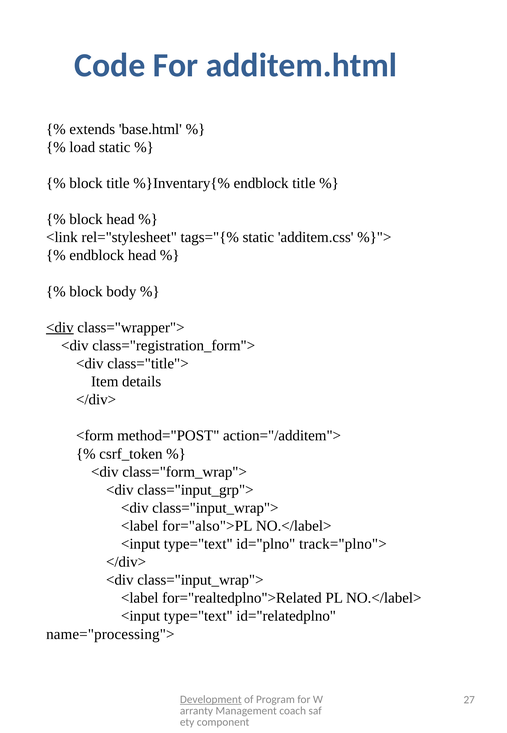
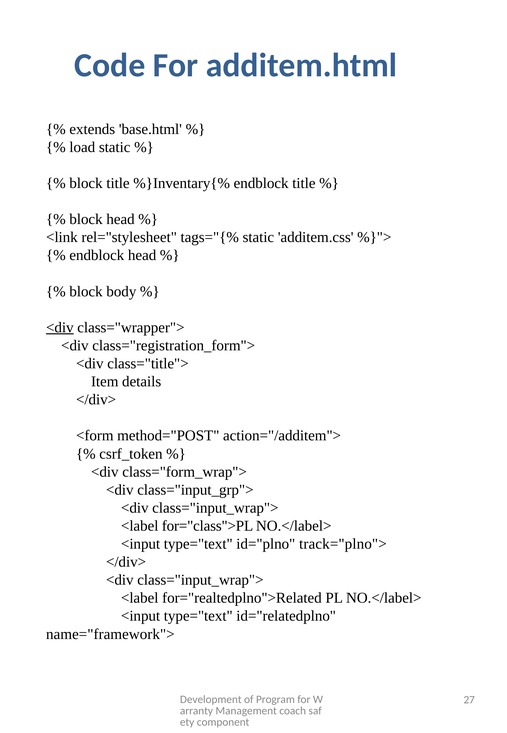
for="also">PL: for="also">PL -> for="class">PL (208, 525)
name="processing">: name="processing"> -> name="framework"> (110, 633)
Development underline: present -> none (211, 699)
